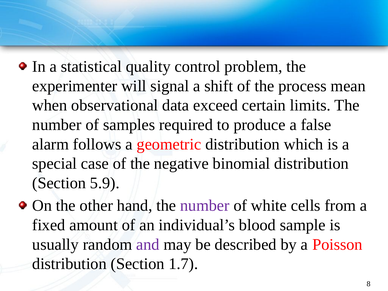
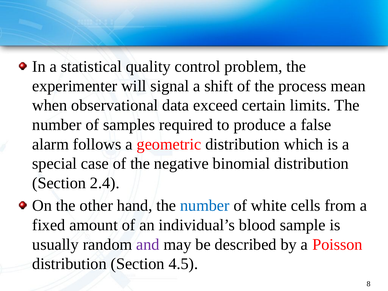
5.9: 5.9 -> 2.4 (105, 183)
number colour: purple -> blue (205, 206)
1.7: 1.7 -> 4.5 (183, 264)
